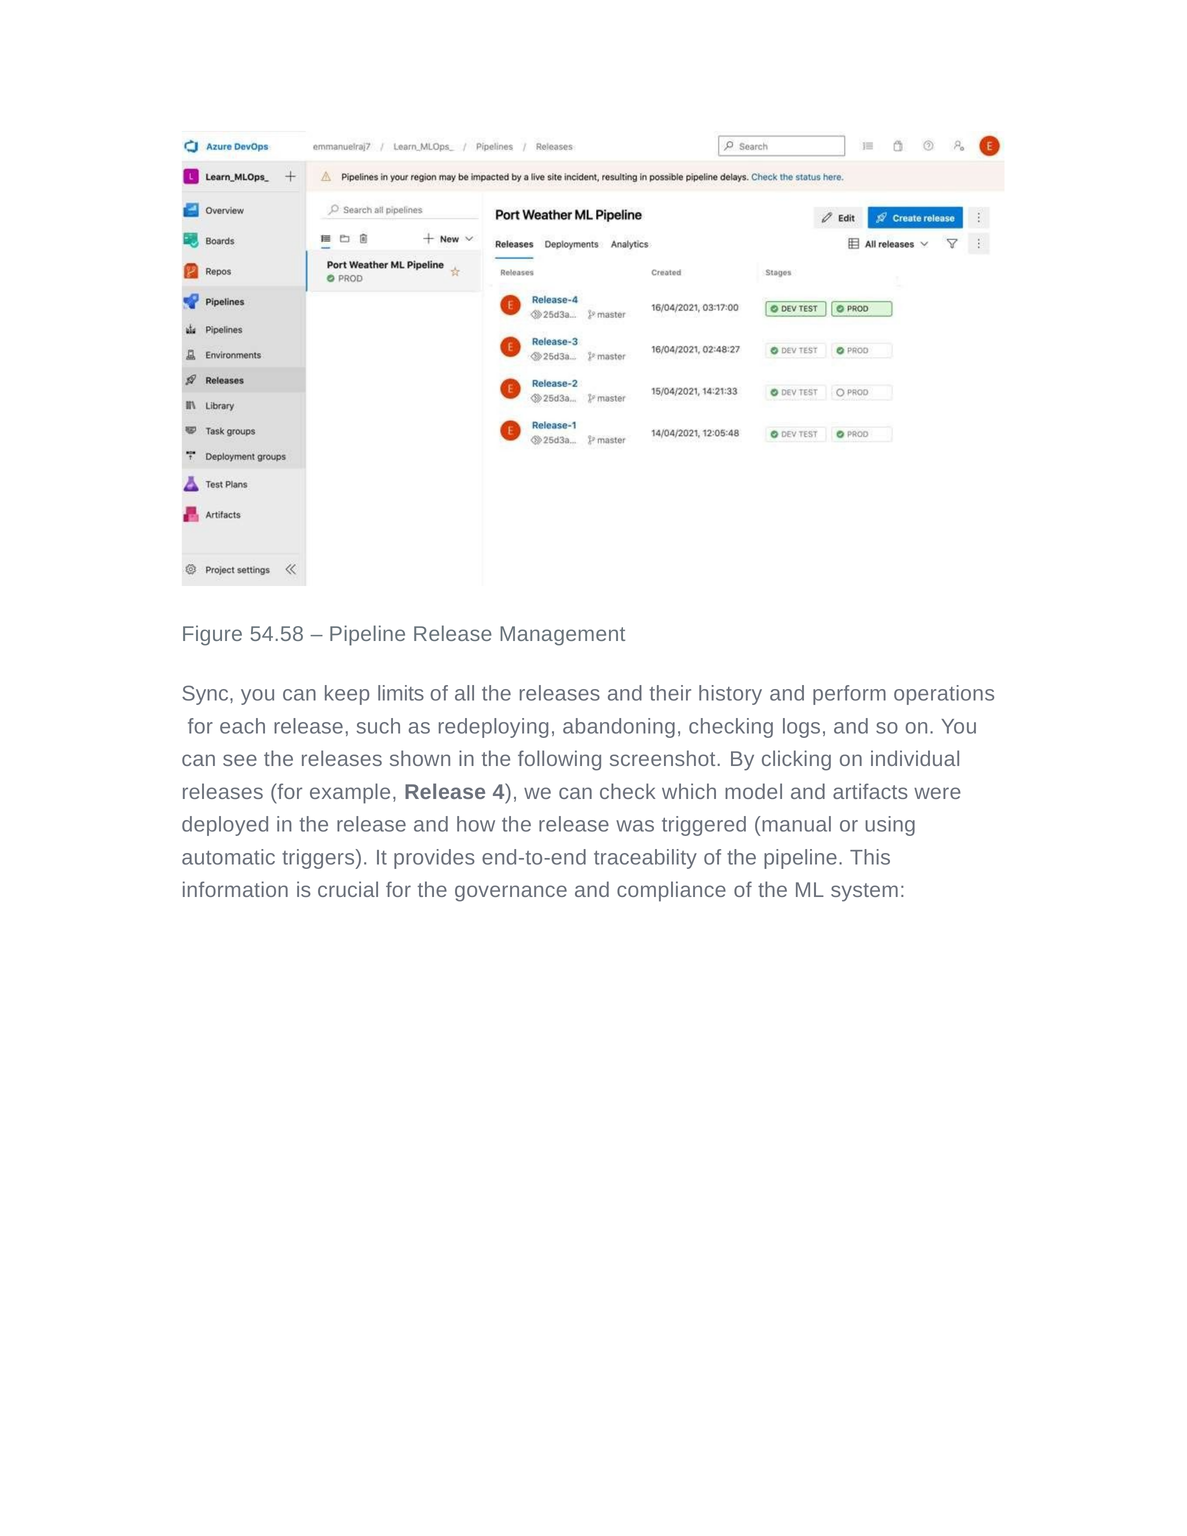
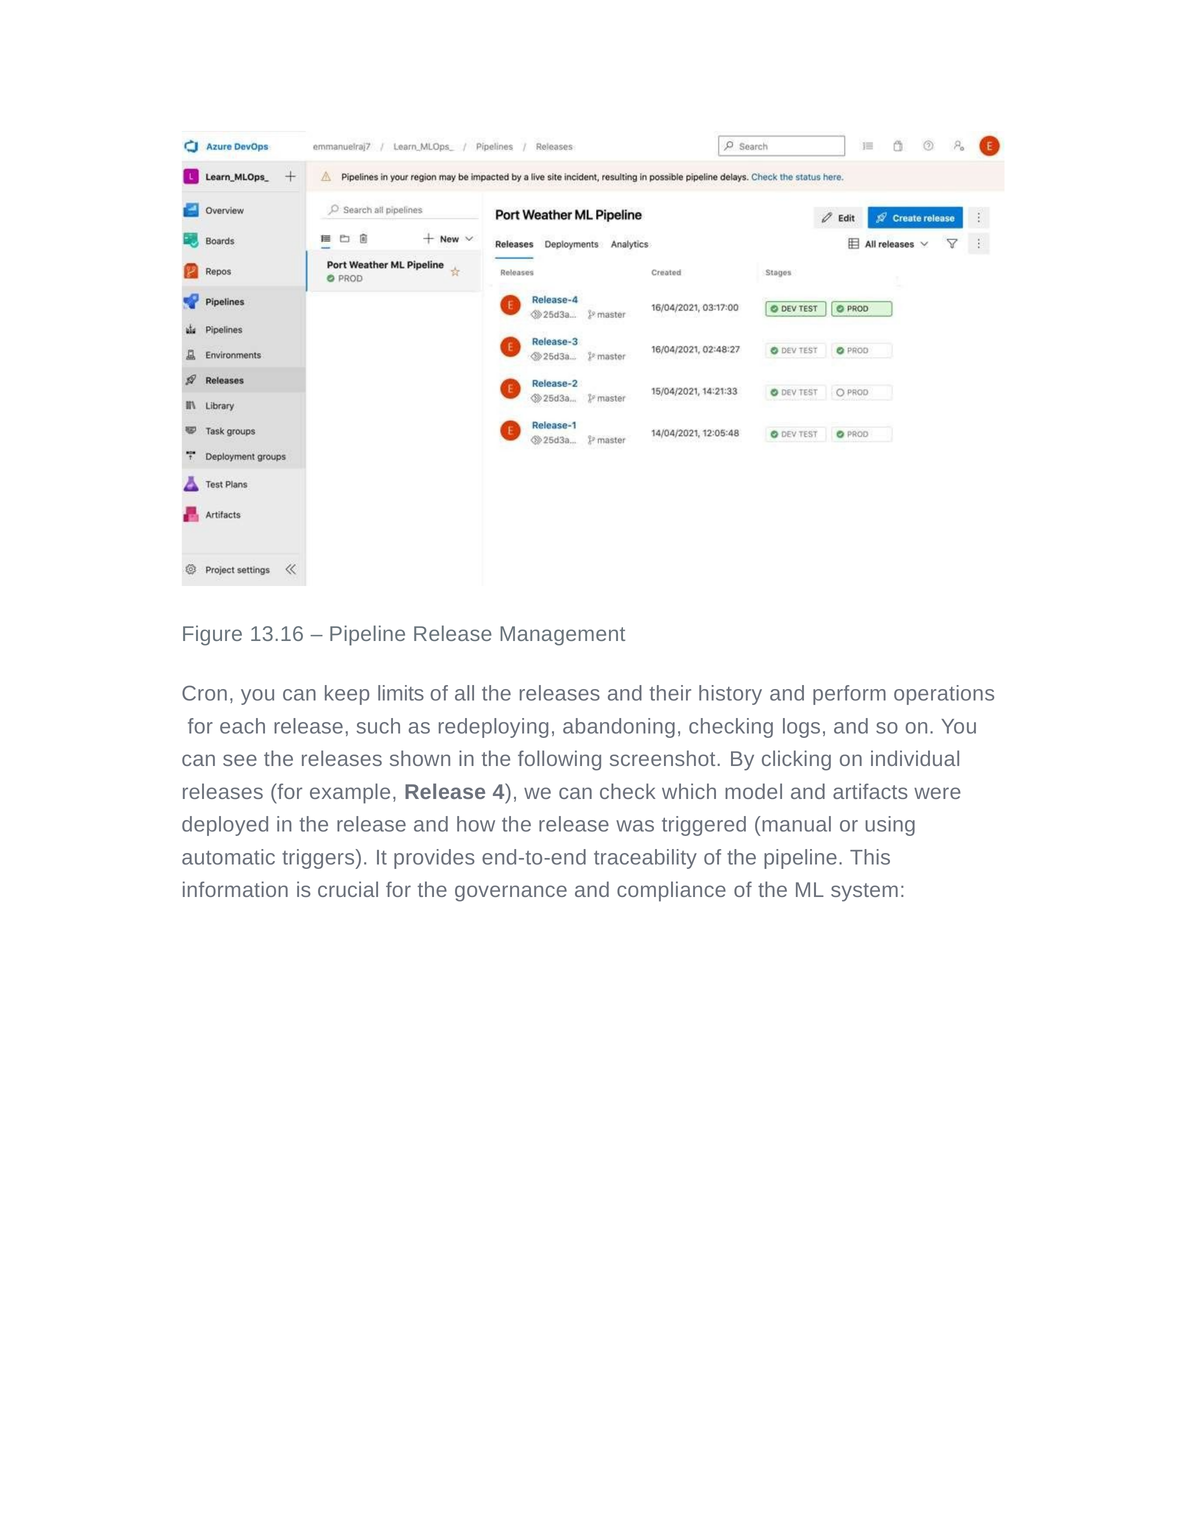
54.58: 54.58 -> 13.16 (277, 634)
Sync: Sync -> Cron (208, 694)
